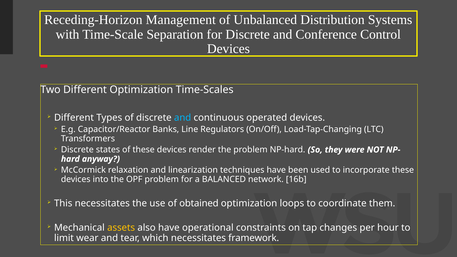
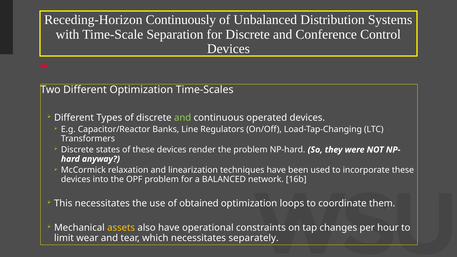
Management: Management -> Continuously (181, 20)
and colour: light blue -> light green (183, 118)
framework: framework -> separately (254, 238)
